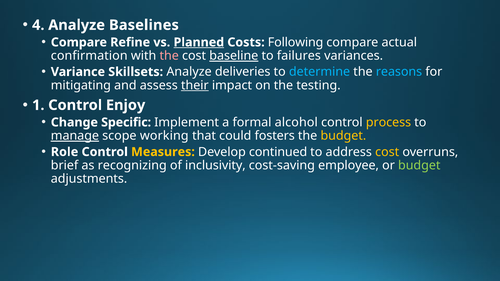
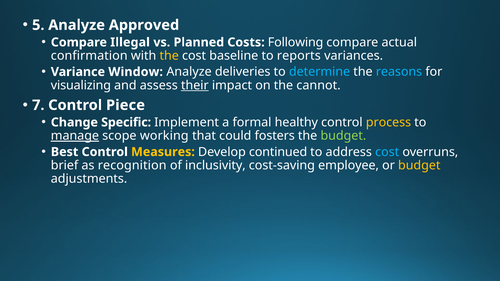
4: 4 -> 5 (38, 25)
Baselines: Baselines -> Approved (144, 25)
Refine: Refine -> Illegal (130, 42)
Planned underline: present -> none (199, 42)
the colour: pink -> yellow (169, 56)
baseline underline: present -> none (234, 56)
failures: failures -> reports (299, 56)
Skillsets: Skillsets -> Window (136, 72)
mitigating: mitigating -> visualizing (81, 85)
testing: testing -> cannot (318, 85)
1: 1 -> 7 (38, 105)
Enjoy: Enjoy -> Piece (126, 105)
alcohol: alcohol -> healthy (296, 122)
budget colour: yellow -> light green (343, 136)
Role: Role -> Best (65, 152)
cost colour: yellow -> light blue (387, 152)
recognizing: recognizing -> recognition (132, 166)
budget colour: light green -> yellow (419, 166)
